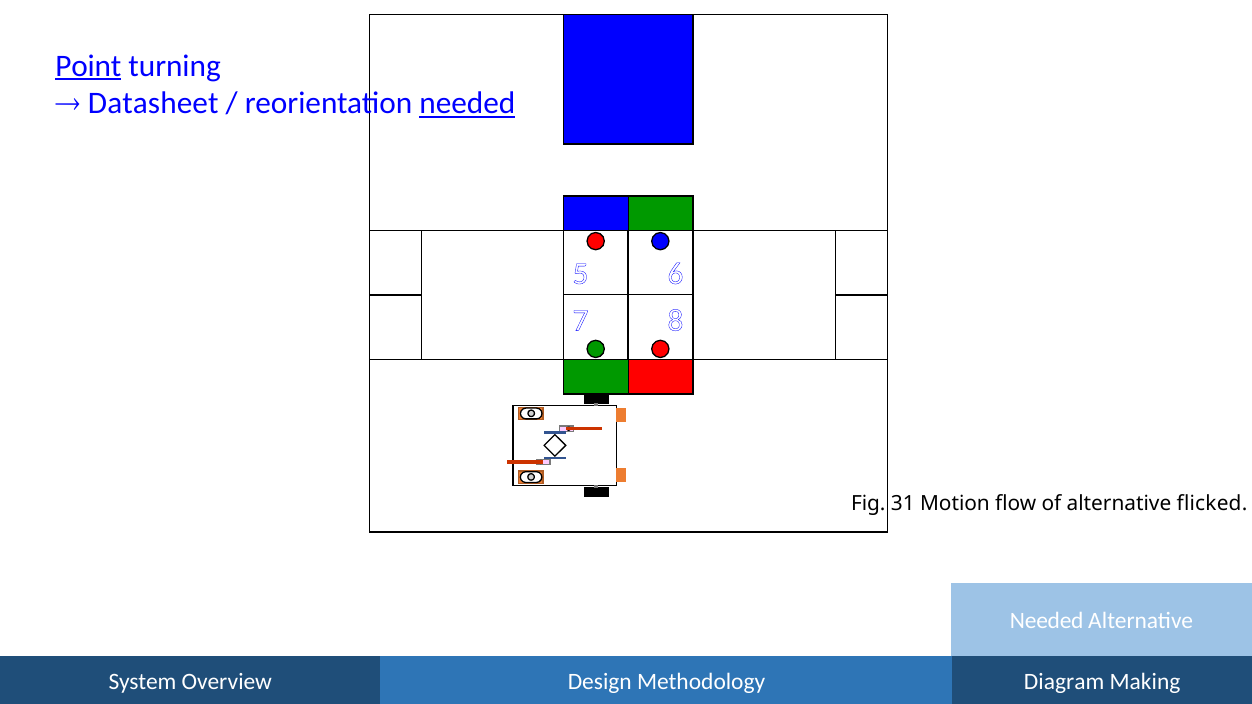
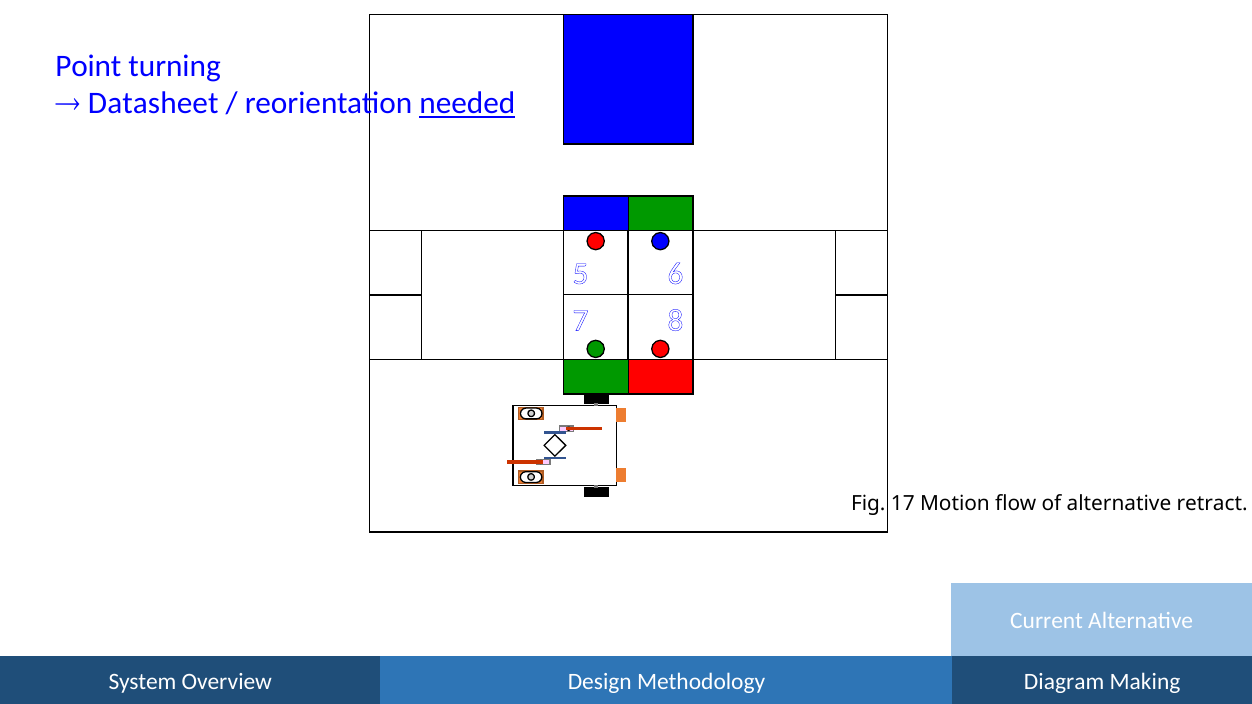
Point underline: present -> none (88, 66)
31: 31 -> 17 (903, 504)
flicked: flicked -> retract (1212, 504)
Needed: Needed -> Current (1047, 621)
